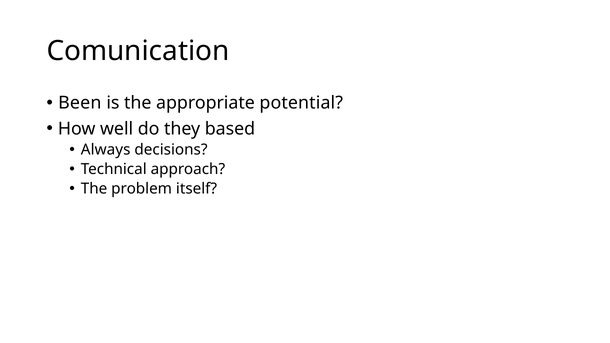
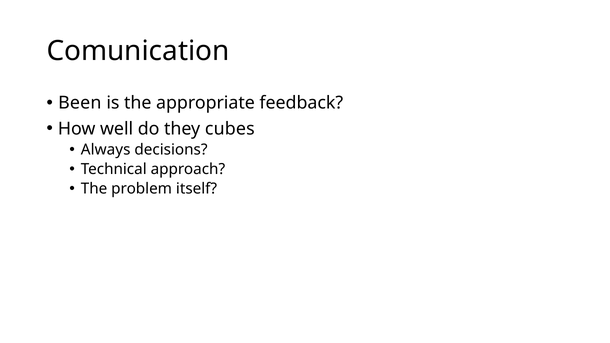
potential: potential -> feedback (301, 103)
based: based -> cubes (230, 129)
